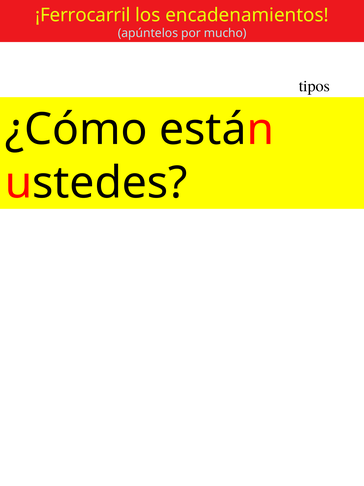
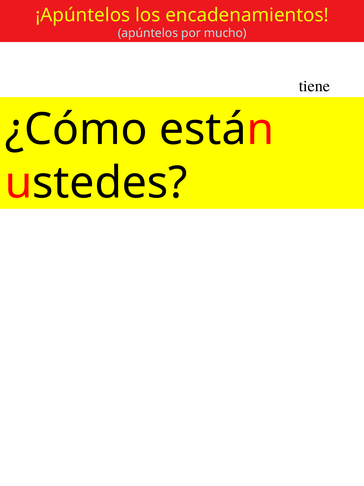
¡Ferrocarril: ¡Ferrocarril -> ¡Apúntelos (83, 15)
tipos: tipos -> tiene (314, 86)
